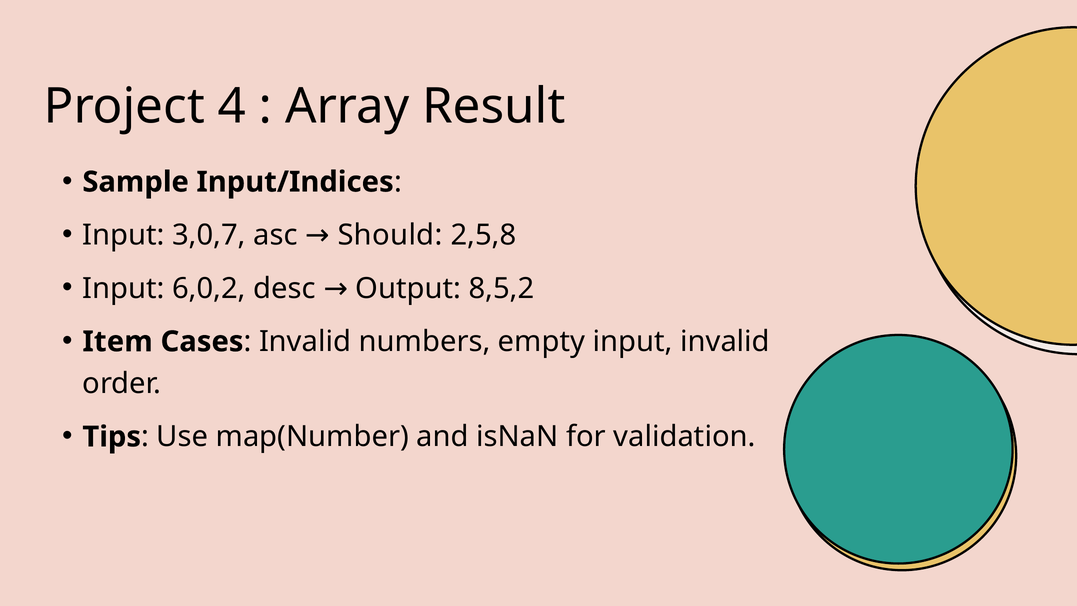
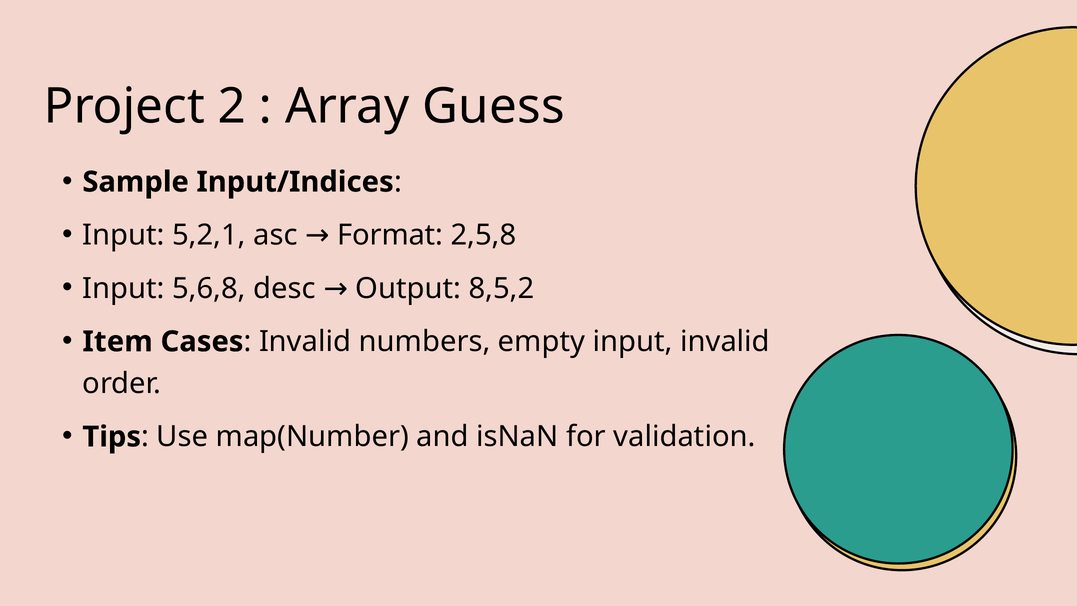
4: 4 -> 2 (232, 106)
Result: Result -> Guess (494, 106)
3,0,7: 3,0,7 -> 5,2,1 (209, 235)
Should: Should -> Format (390, 235)
6,0,2: 6,0,2 -> 5,6,8 (209, 288)
